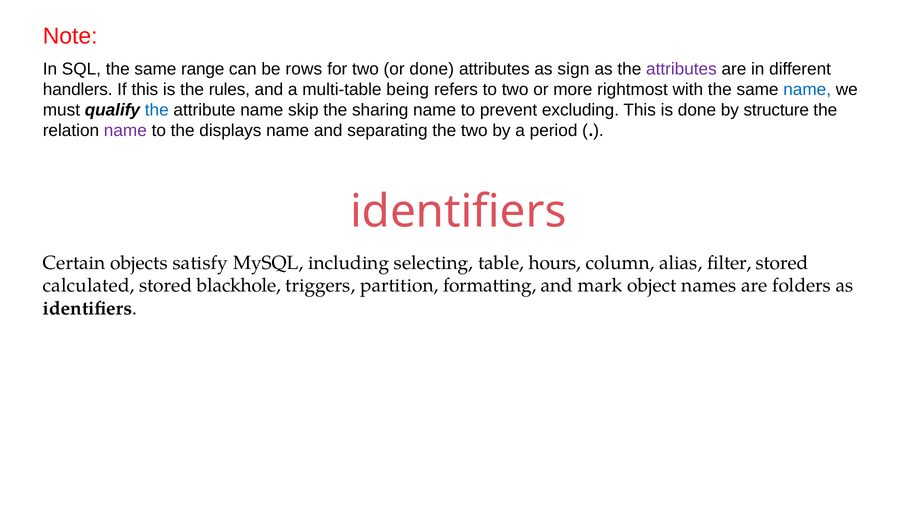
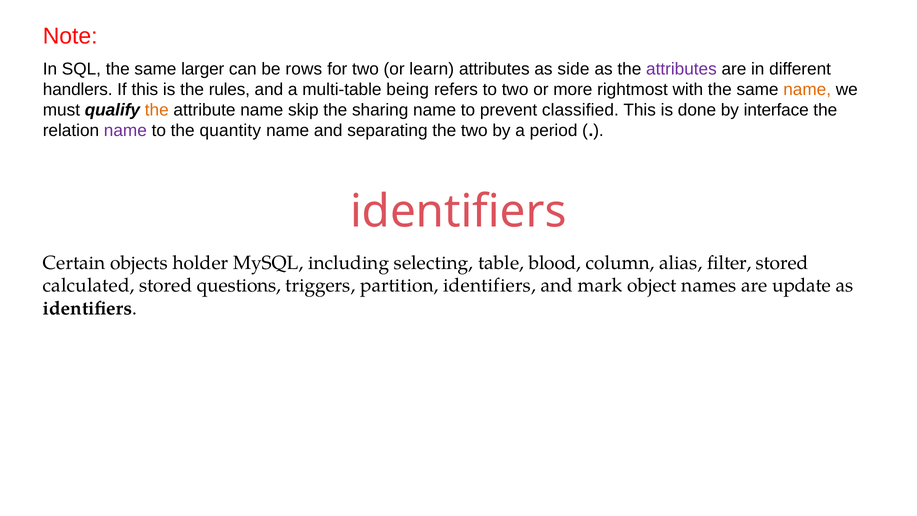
range: range -> larger (203, 69)
or done: done -> learn (432, 69)
sign: sign -> side (573, 69)
name colour: blue -> orange (807, 89)
the colour: blue -> orange (157, 110)
excluding: excluding -> classified (580, 110)
structure: structure -> interface (776, 110)
displays: displays -> quantity (230, 131)
satisfy: satisfy -> holder (200, 263)
hours: hours -> blood (555, 263)
blackhole: blackhole -> questions (239, 286)
partition formatting: formatting -> identifiers (490, 286)
folders: folders -> update (802, 286)
